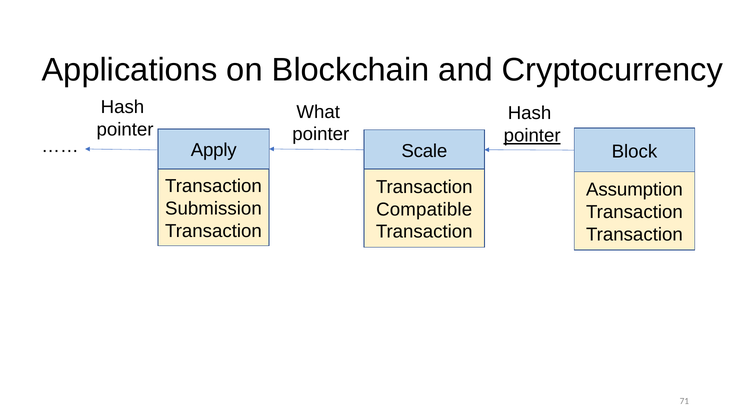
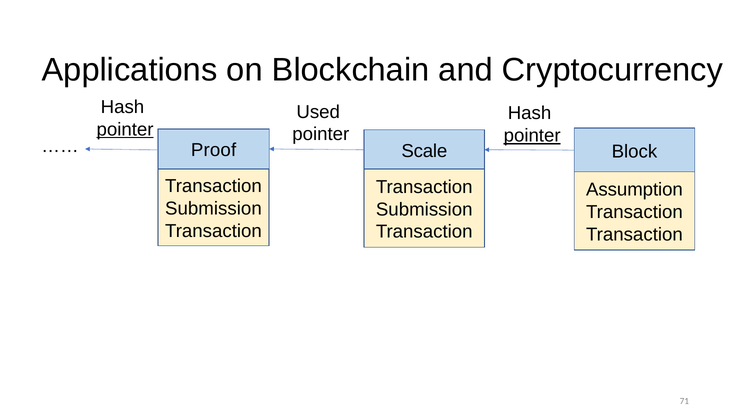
What: What -> Used (318, 112)
pointer underline: none -> present (125, 129)
Apply: Apply -> Proof (214, 150)
Compatible: Compatible -> Submission (424, 209)
